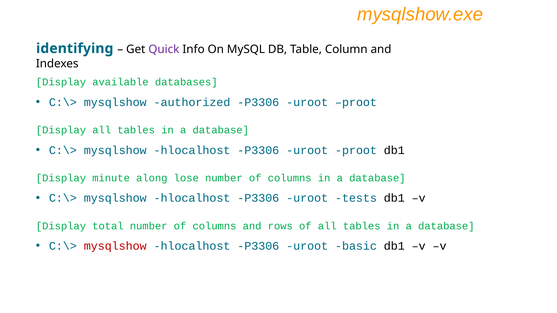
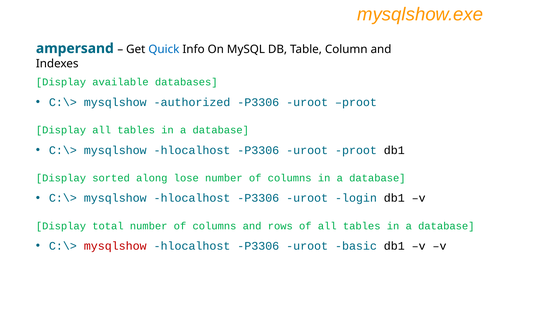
identifying: identifying -> ampersand (75, 48)
Quick colour: purple -> blue (164, 49)
minute: minute -> sorted (111, 178)
tests: tests -> login (356, 198)
